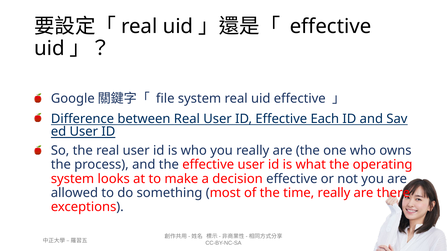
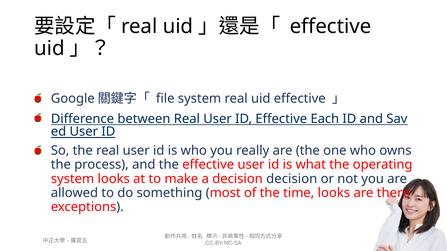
decision effective: effective -> decision (292, 179)
time really: really -> looks (334, 193)
